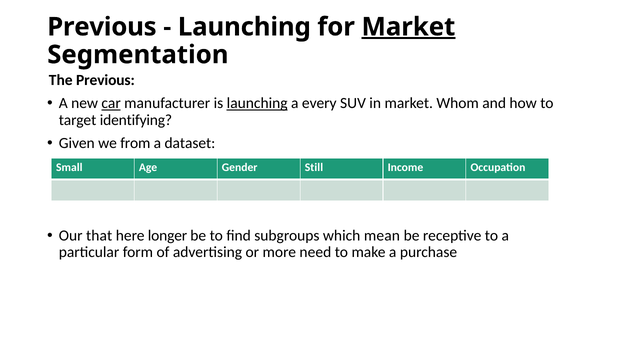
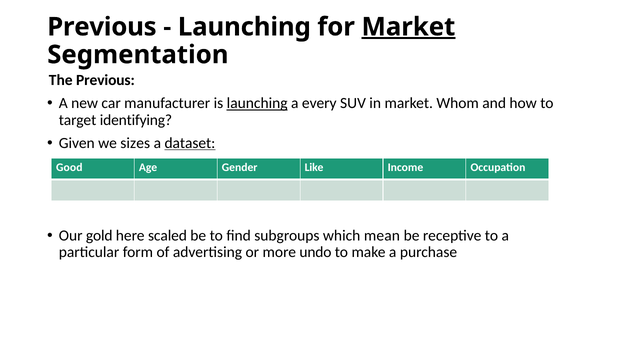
car underline: present -> none (111, 103)
from: from -> sizes (135, 143)
dataset underline: none -> present (190, 143)
Small: Small -> Good (69, 168)
Still: Still -> Like (314, 168)
that: that -> gold (99, 236)
longer: longer -> scaled (167, 236)
need: need -> undo (315, 252)
